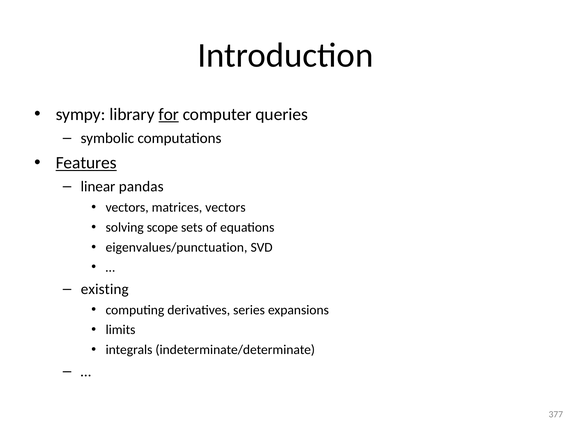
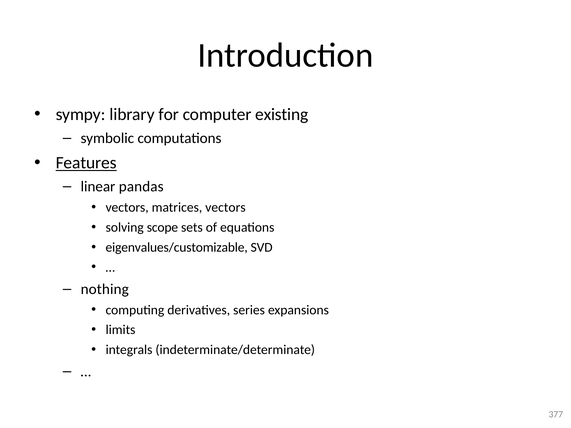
for underline: present -> none (169, 114)
queries: queries -> existing (282, 114)
eigenvalues/punctuation: eigenvalues/punctuation -> eigenvalues/customizable (177, 248)
existing: existing -> nothing (105, 289)
